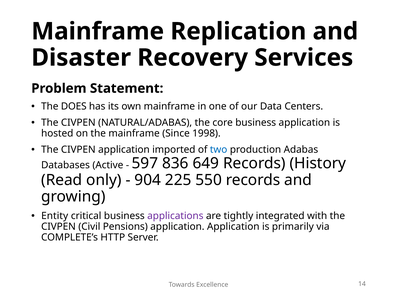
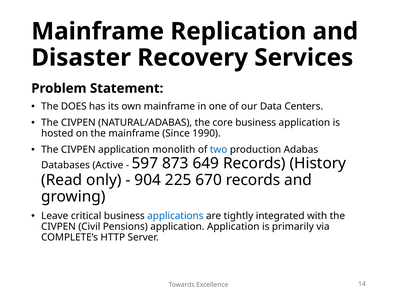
1998: 1998 -> 1990 (206, 133)
imported: imported -> monolith (174, 150)
836: 836 -> 873 (175, 163)
550: 550 -> 670 (209, 180)
Entity: Entity -> Leave (55, 216)
applications colour: purple -> blue (175, 216)
